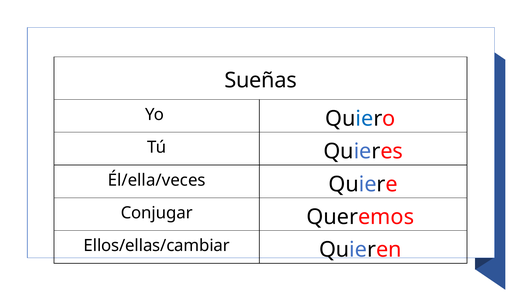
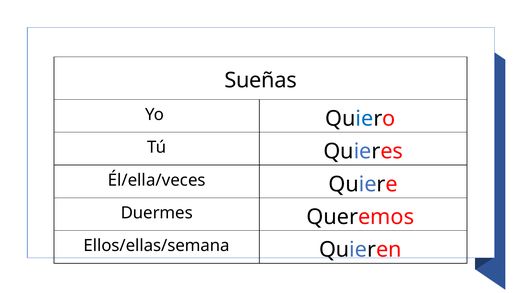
Conjugar: Conjugar -> Duermes (157, 213)
Ellos/ellas/cambiar: Ellos/ellas/cambiar -> Ellos/ellas/semana (157, 246)
